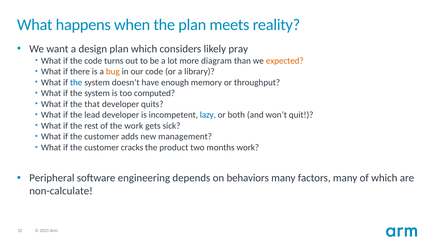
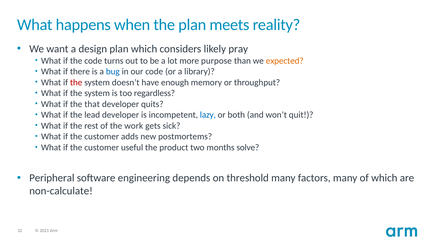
diagram: diagram -> purpose (216, 61)
bug colour: orange -> blue (113, 72)
the colour: blue -> red (76, 82)
computed: computed -> regardless (154, 93)
management: management -> postmortems (185, 137)
cracks: cracks -> useful (132, 148)
months work: work -> solve (248, 148)
behaviors: behaviors -> threshold (248, 178)
